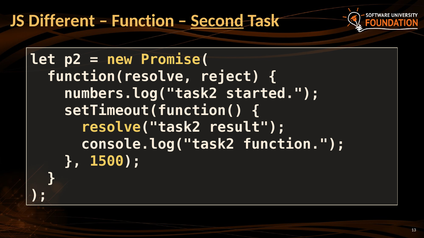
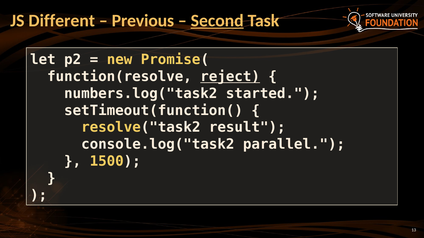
Function: Function -> Previous (143, 21)
reject underline: none -> present (230, 77)
console.log("task2 function: function -> parallel (294, 145)
